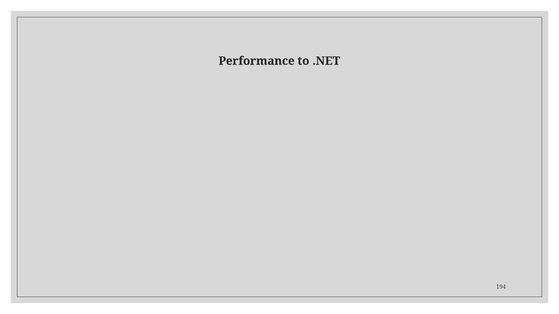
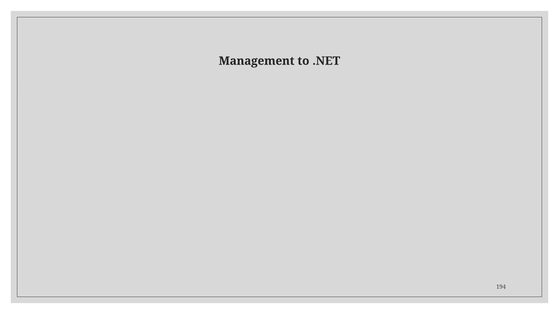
Performance: Performance -> Management (257, 61)
